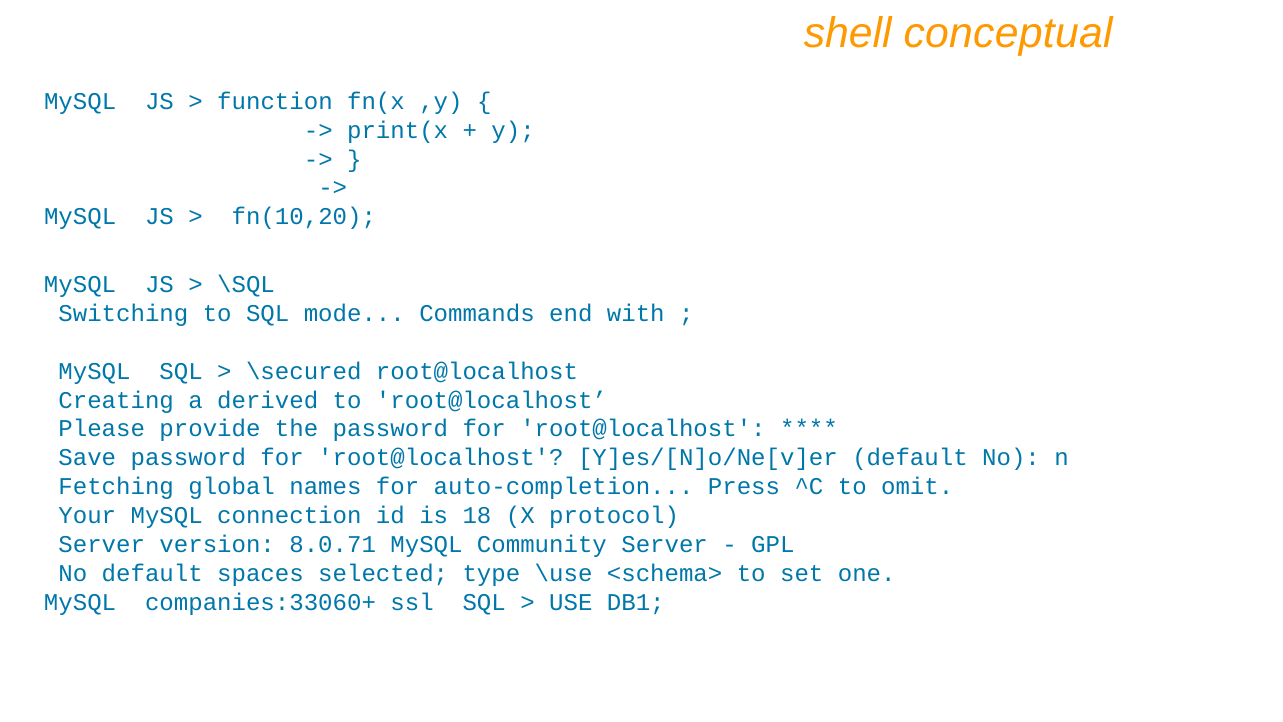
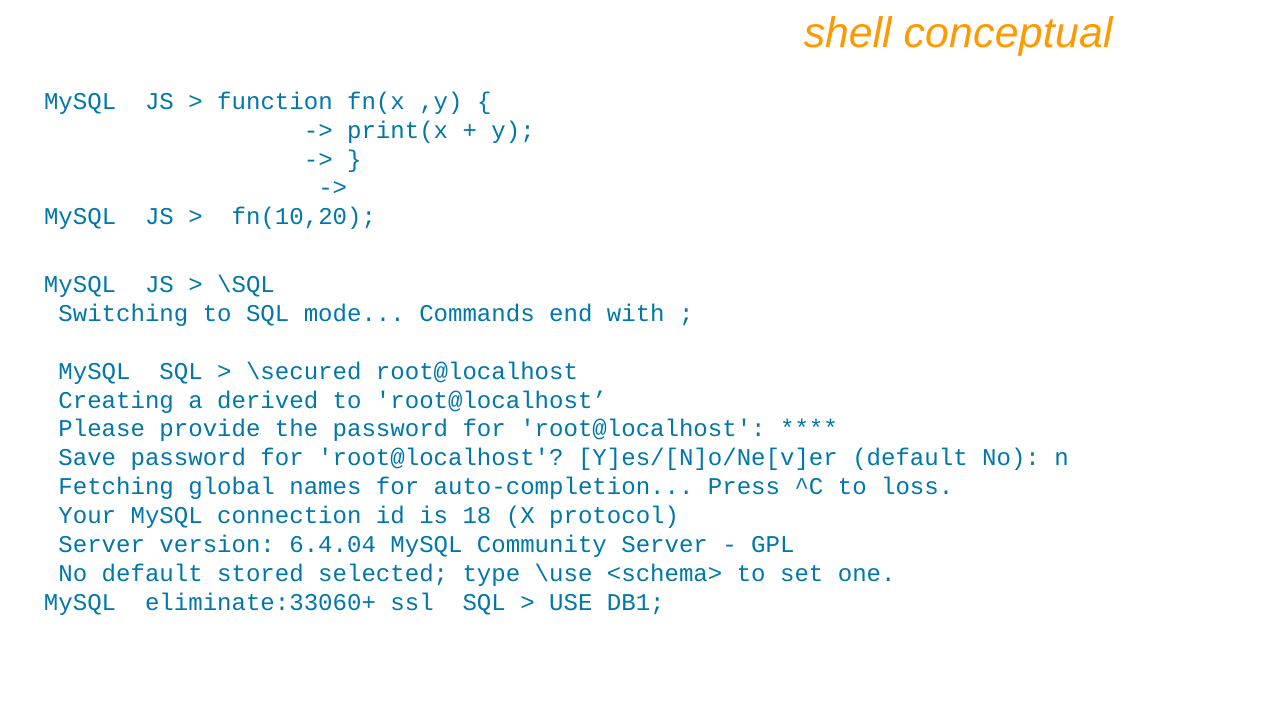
omit: omit -> loss (917, 487)
8.0.71: 8.0.71 -> 6.4.04 (333, 544)
spaces: spaces -> stored (260, 573)
companies:33060+: companies:33060+ -> eliminate:33060+ (260, 602)
